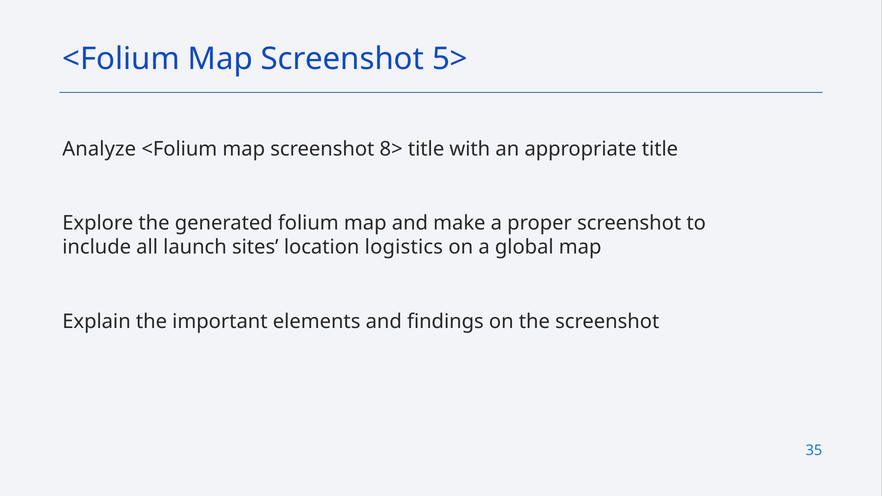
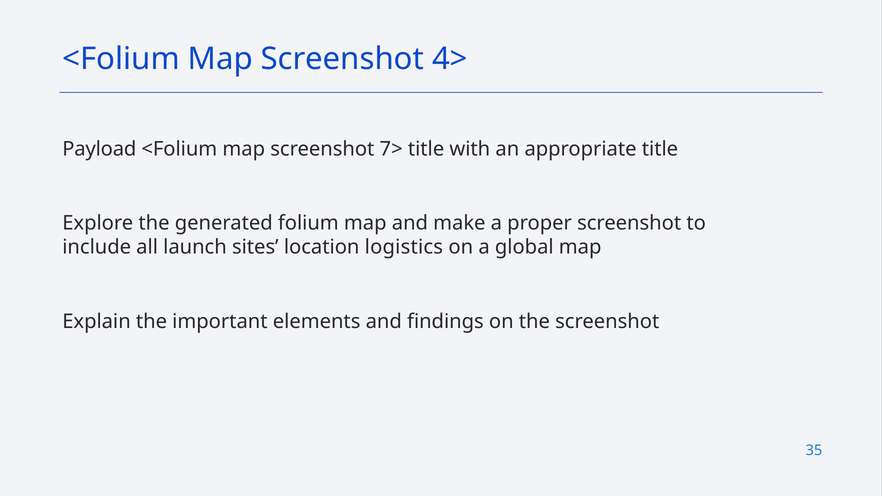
5>: 5> -> 4> (450, 59)
Analyze: Analyze -> Payload (99, 149)
8>: 8> -> 7> (391, 149)
